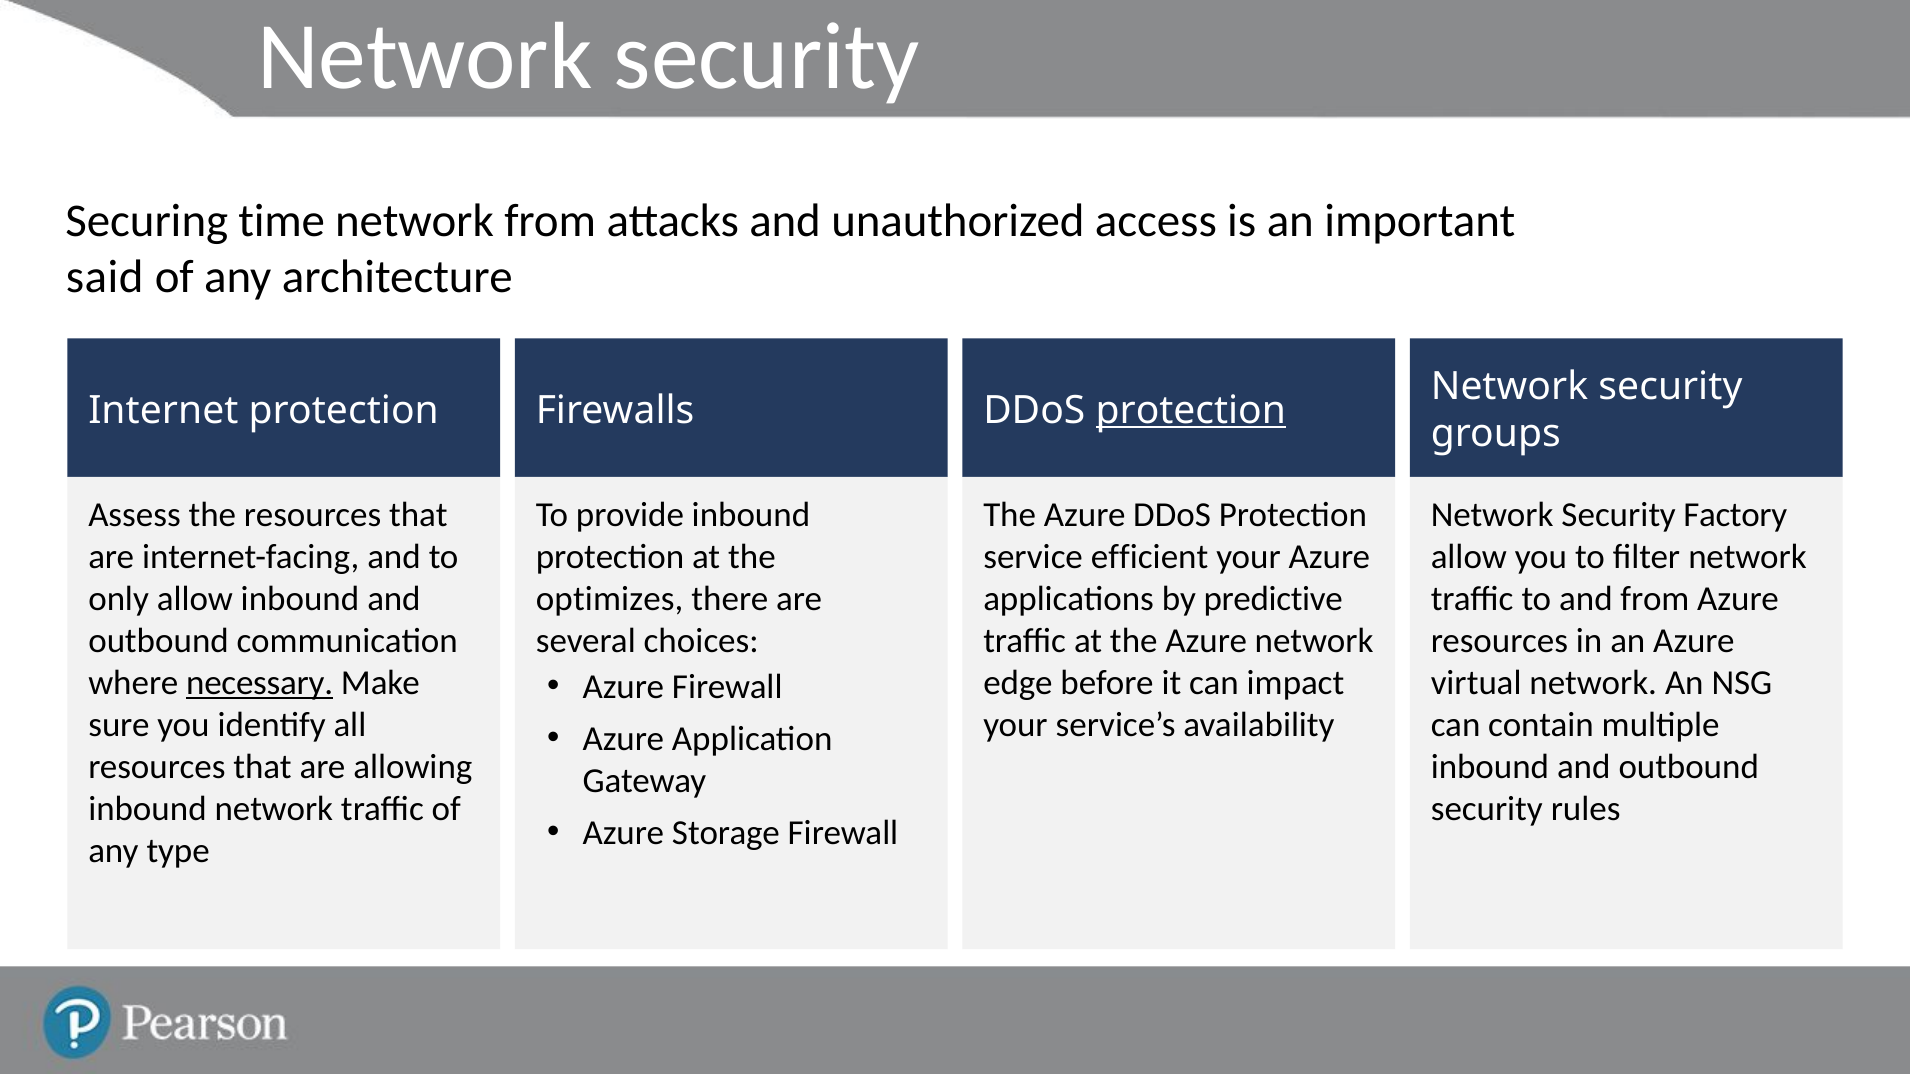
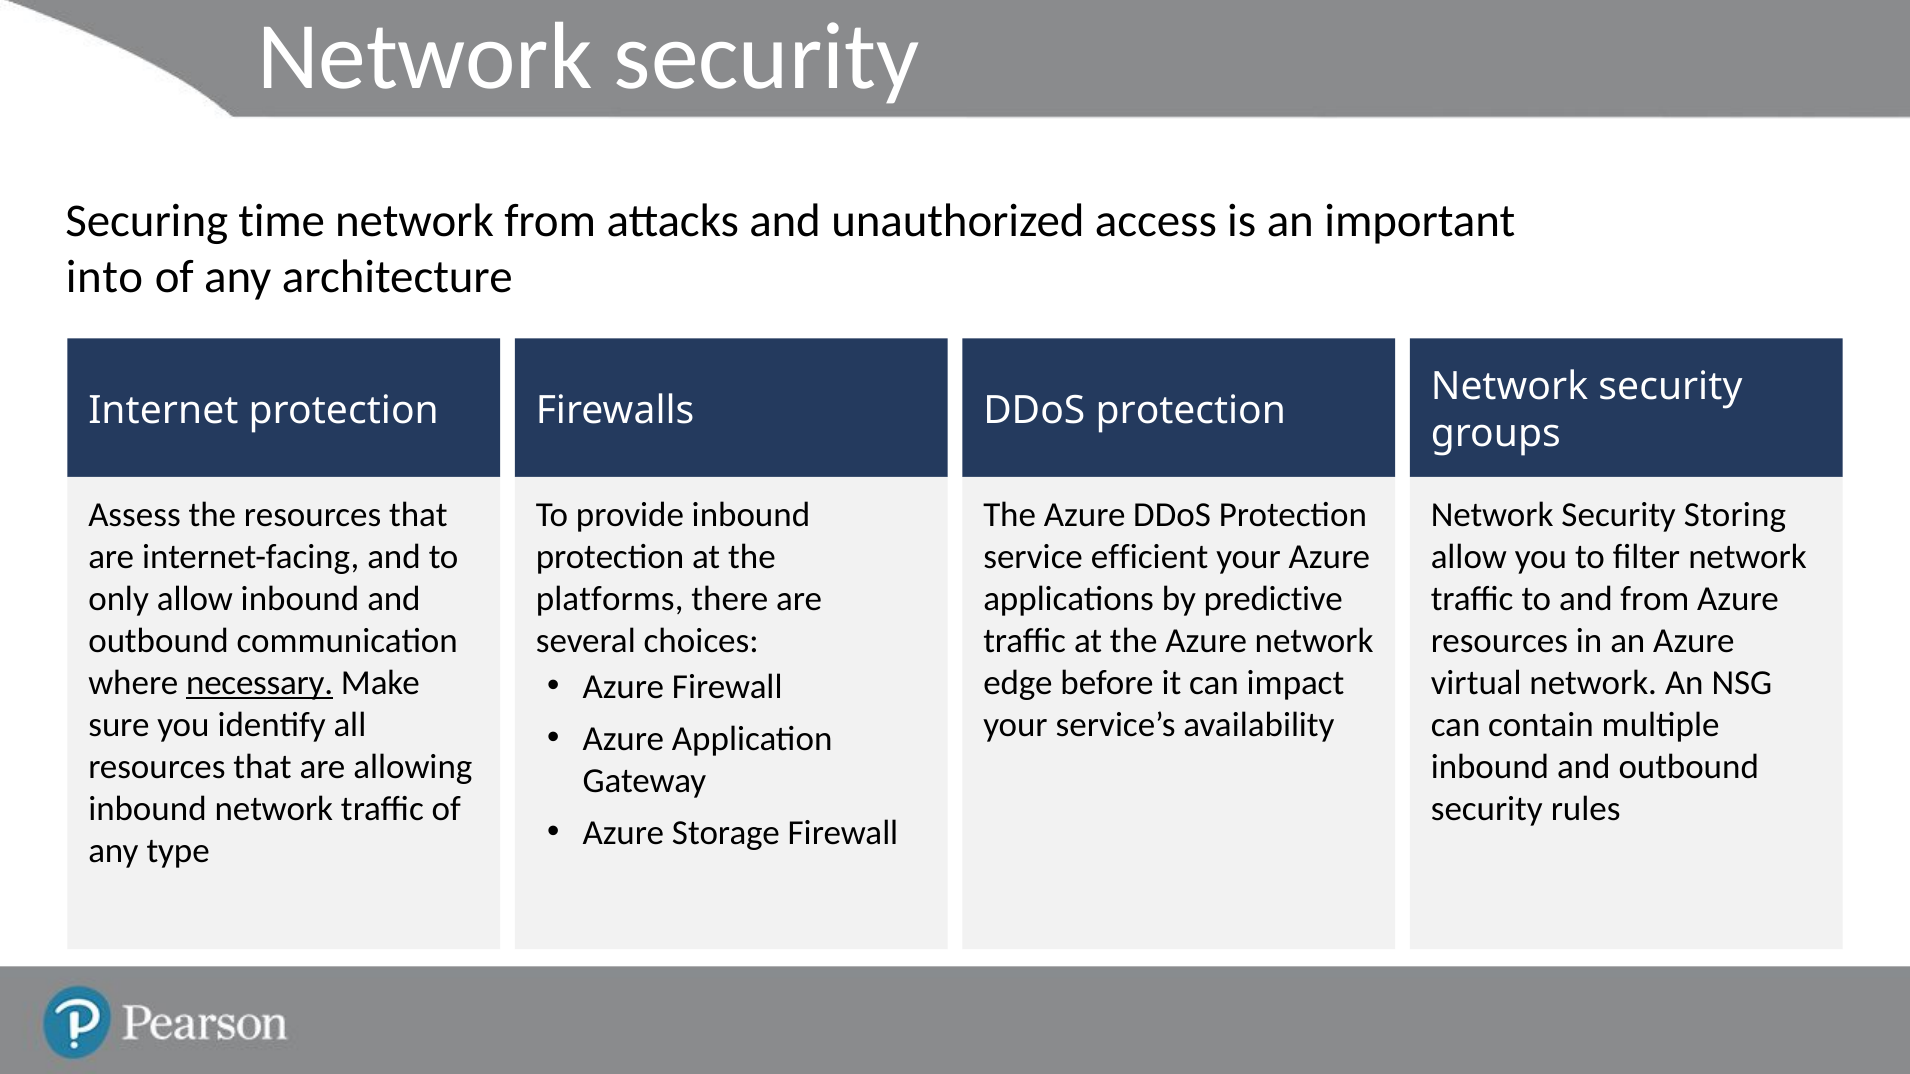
said: said -> into (105, 277)
protection underline: present -> none (1191, 410)
Factory: Factory -> Storing (1735, 515)
optimizes: optimizes -> platforms (610, 599)
